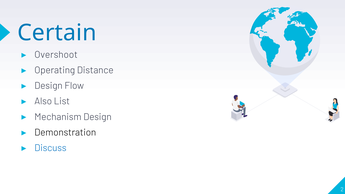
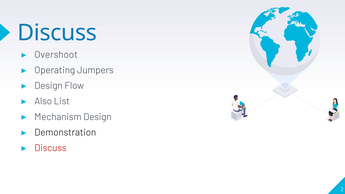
Certain: Certain -> Discuss (57, 33)
Distance: Distance -> Jumpers (95, 70)
Discuss colour: blue -> red (50, 148)
